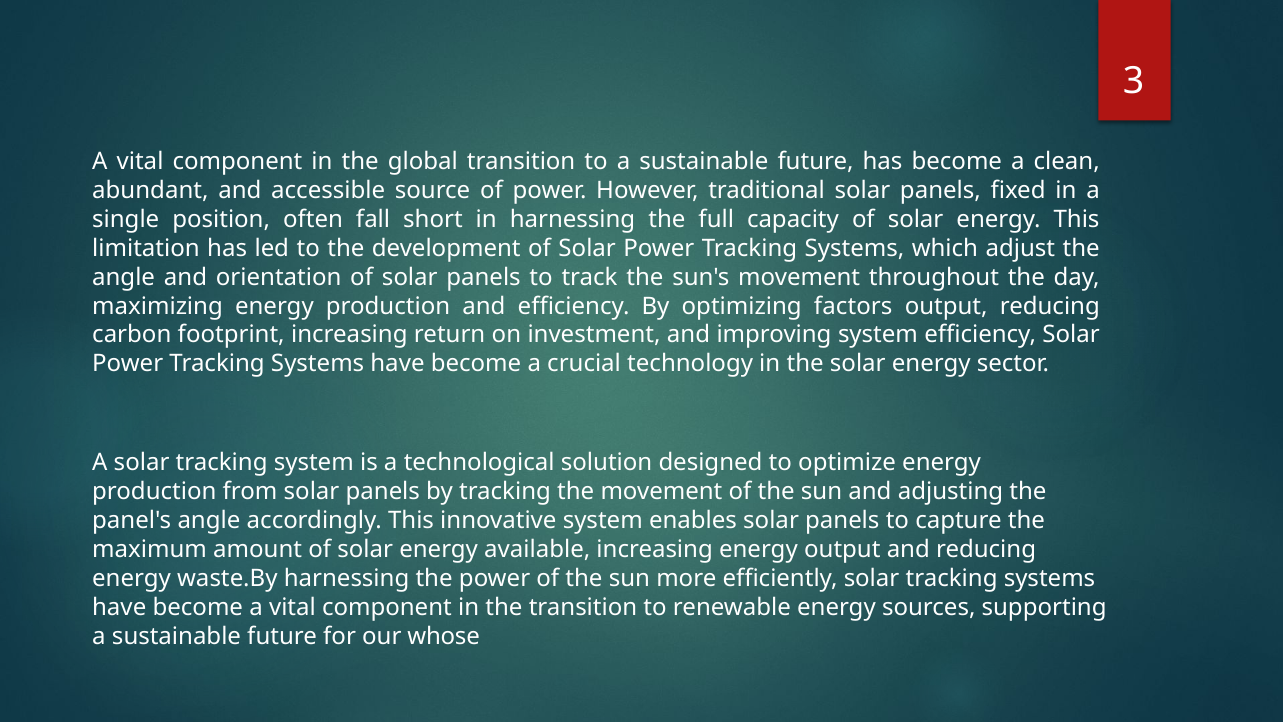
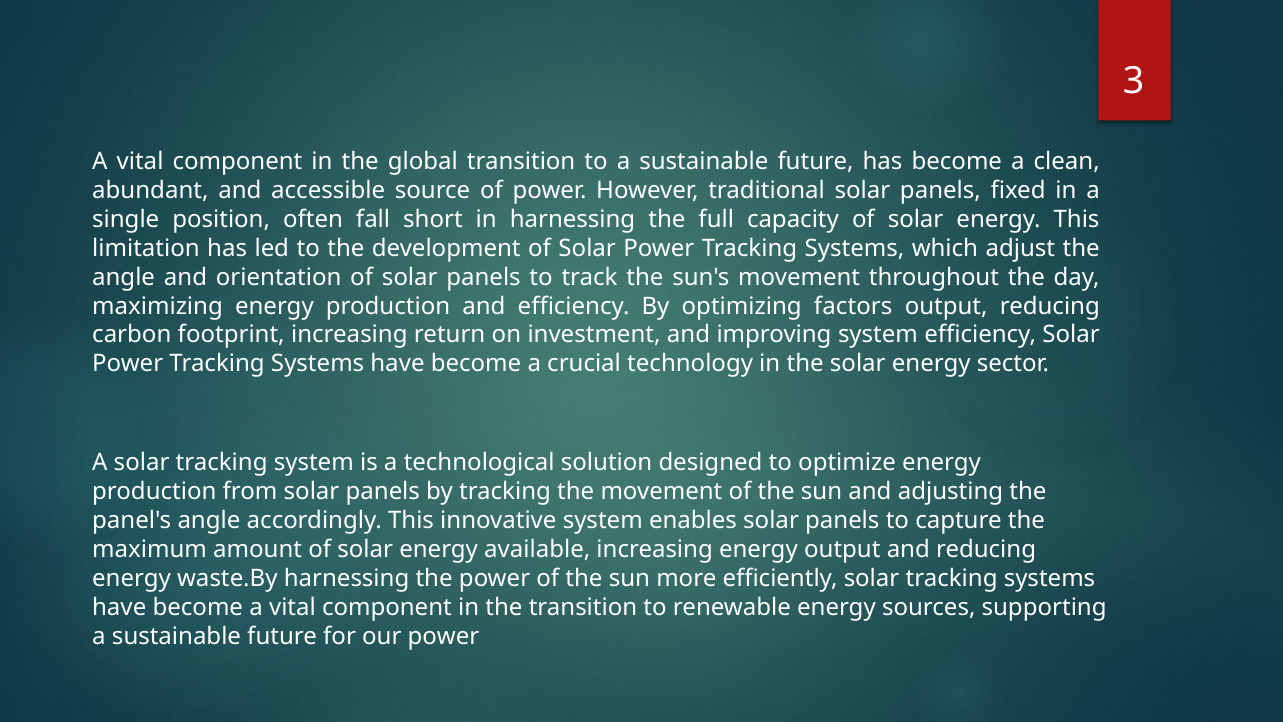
our whose: whose -> power (444, 636)
